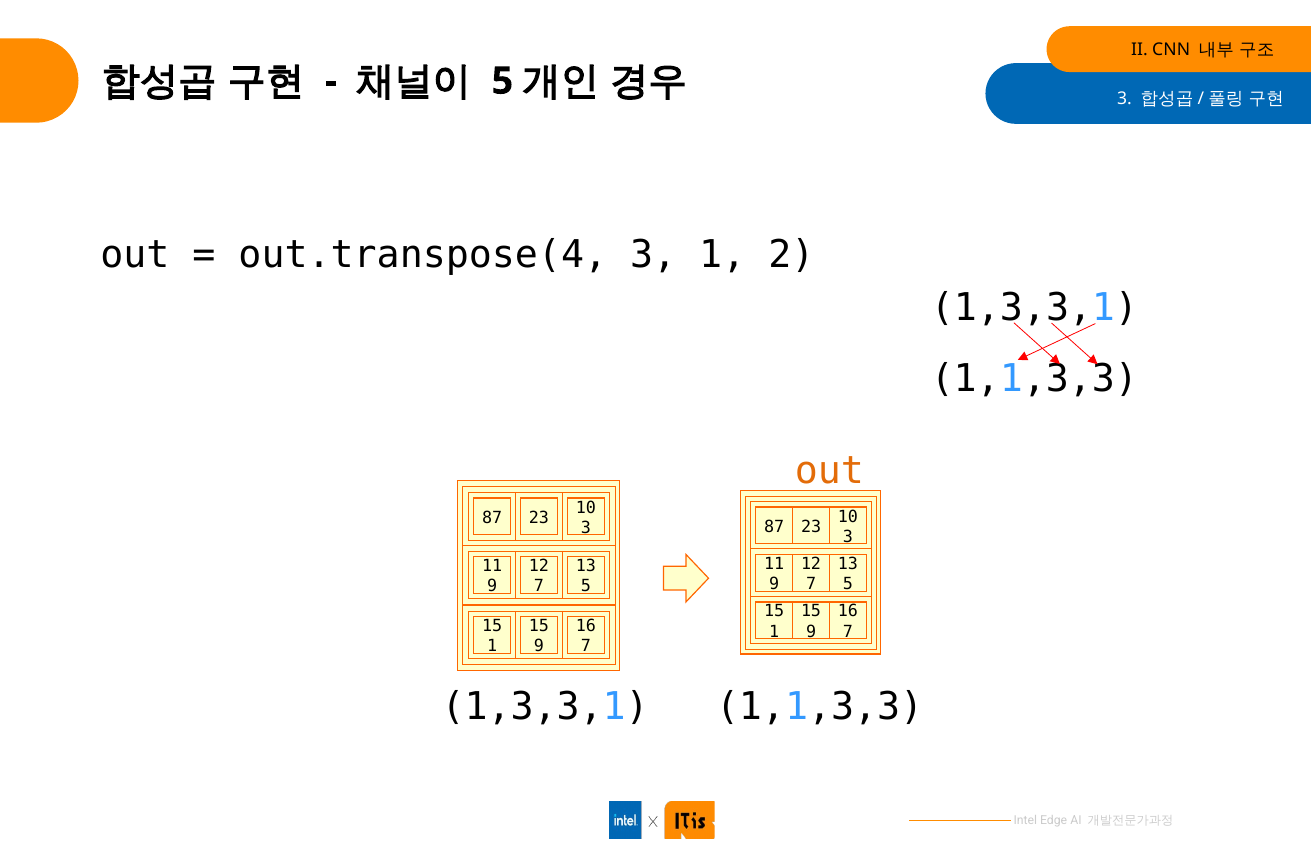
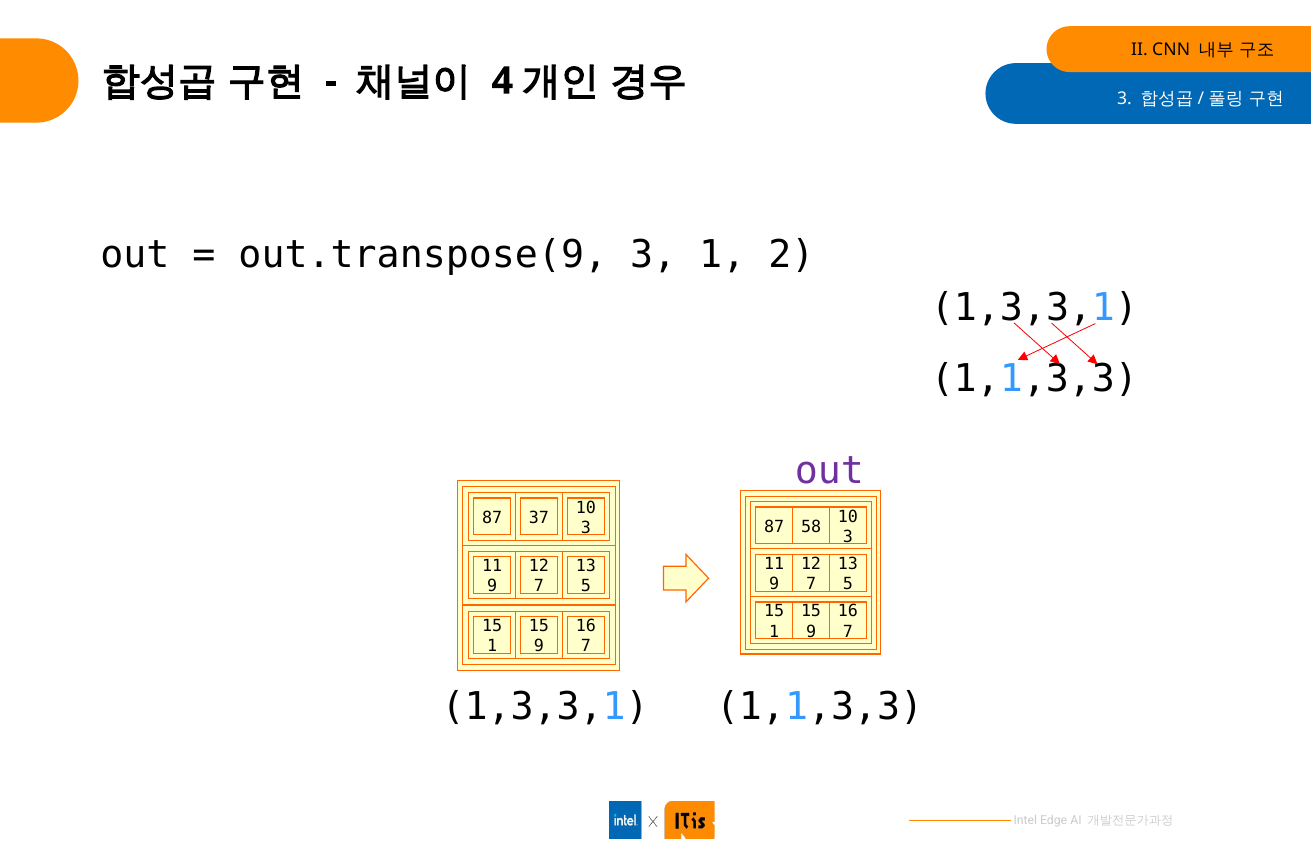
5: 5 -> 4 (502, 81)
out.transpose(4: out.transpose(4 -> out.transpose(9 (423, 255)
out colour: orange -> purple (829, 471)
23: 23 -> 37 (539, 518)
23: 23 -> 58 (811, 527)
